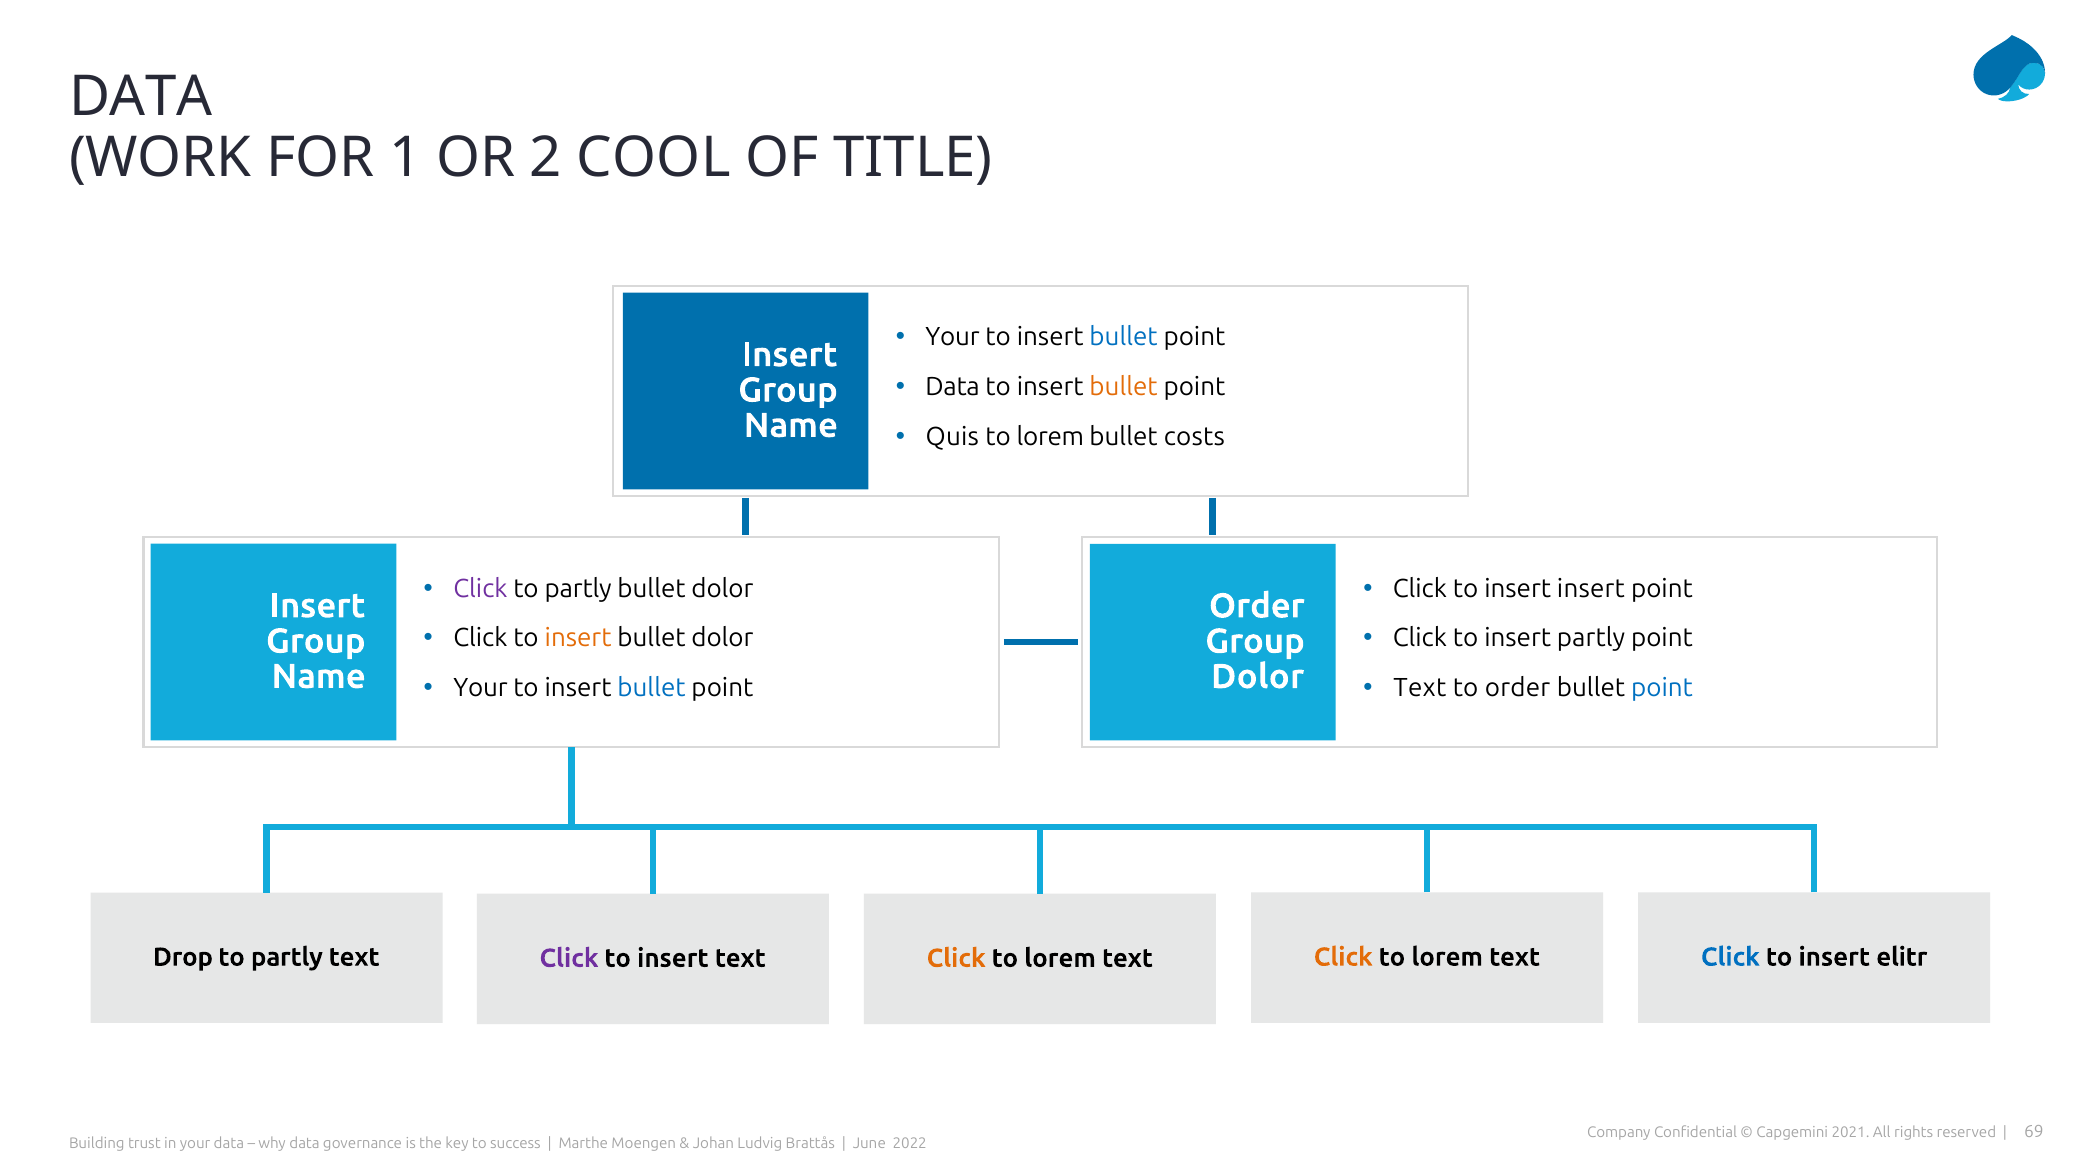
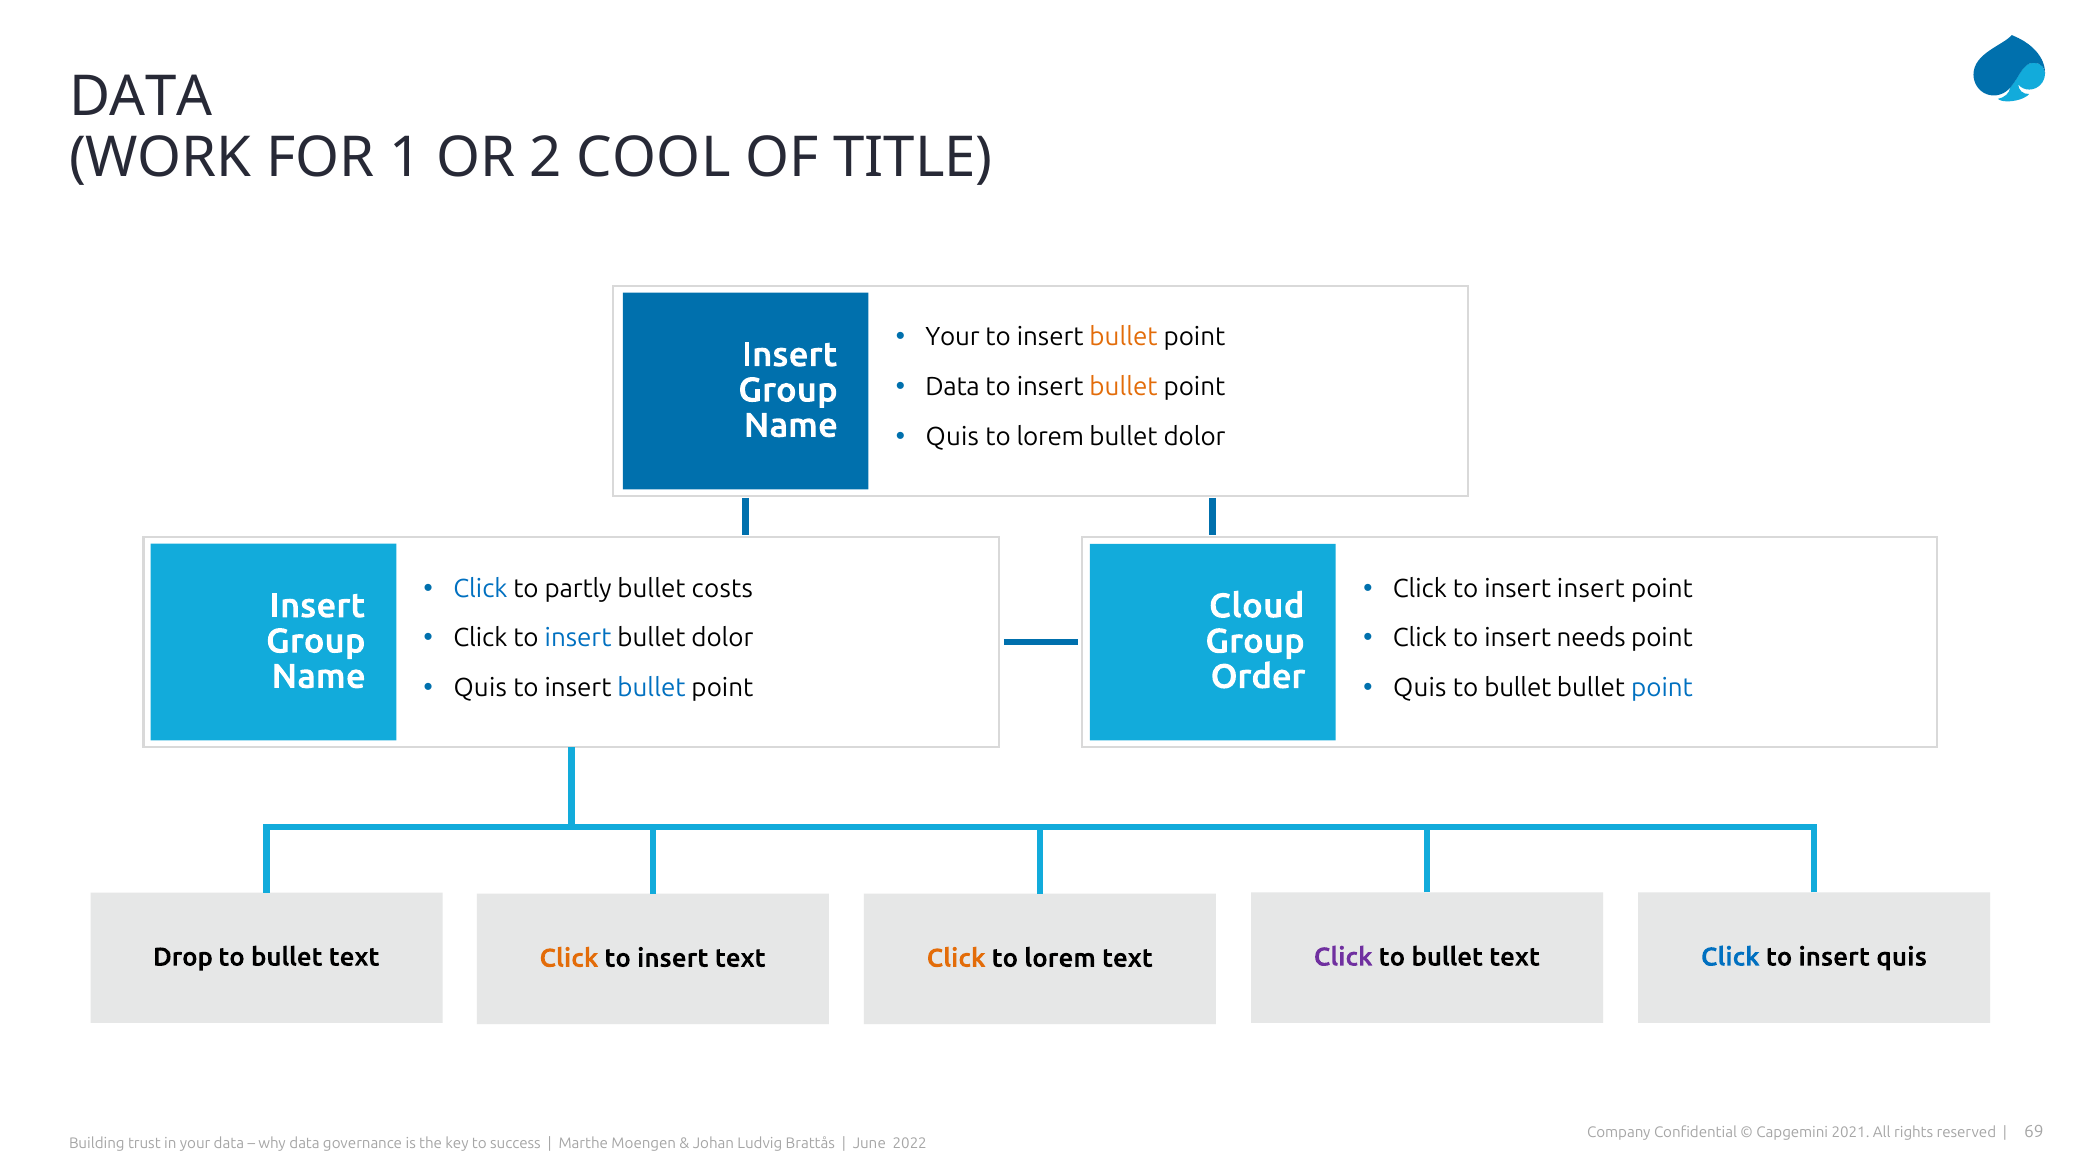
bullet colour: blue -> orange (1124, 337)
costs: costs -> dolor (1195, 437)
Click colour: purple -> blue (480, 588)
dolor: dolor -> costs (722, 588)
Order: Order -> Cloud (1257, 606)
insert colour: orange -> blue (578, 638)
insert partly: partly -> needs (1591, 638)
Dolor: Dolor -> Order (1258, 676)
Your: Your -> Quis (480, 688)
Text: Text -> Quis (1420, 688)
order: order -> bullet (1518, 688)
partly: partly -> bullet (287, 957)
Click colour: purple -> orange (569, 958)
Click colour: orange -> purple (1343, 957)
lorem: lorem -> bullet (1447, 957)
insert elitr: elitr -> quis (1902, 957)
